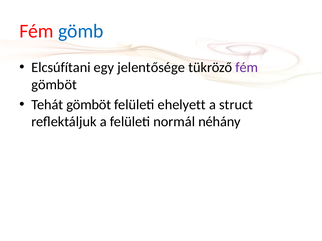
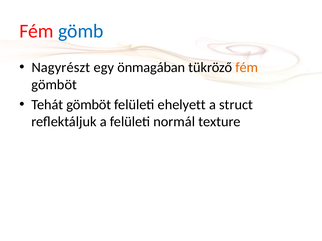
Elcsúfítani: Elcsúfítani -> Nagyrészt (61, 68)
jelentősége: jelentősége -> önmagában (151, 68)
fém colour: purple -> orange (247, 68)
néhány: néhány -> texture (219, 122)
